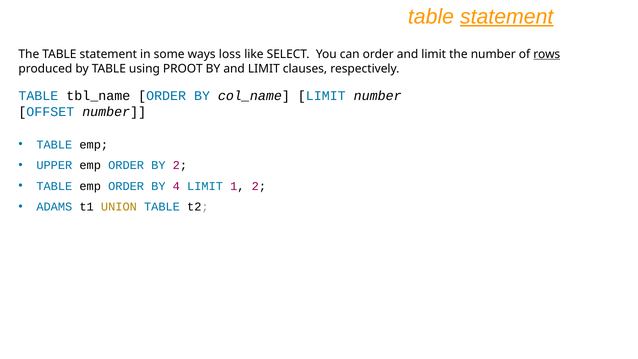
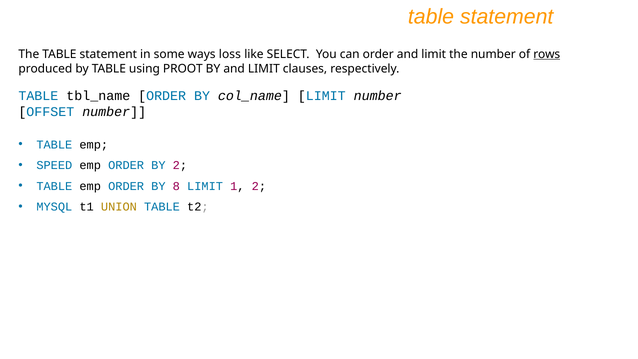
statement underline: present -> none (507, 17)
UPPER: UPPER -> SPEED (54, 165)
4: 4 -> 8 (176, 186)
ADAMS: ADAMS -> MYSQL (54, 207)
